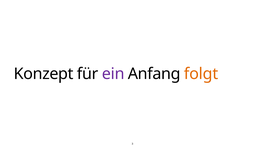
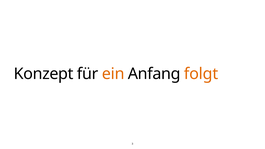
ein colour: purple -> orange (113, 74)
